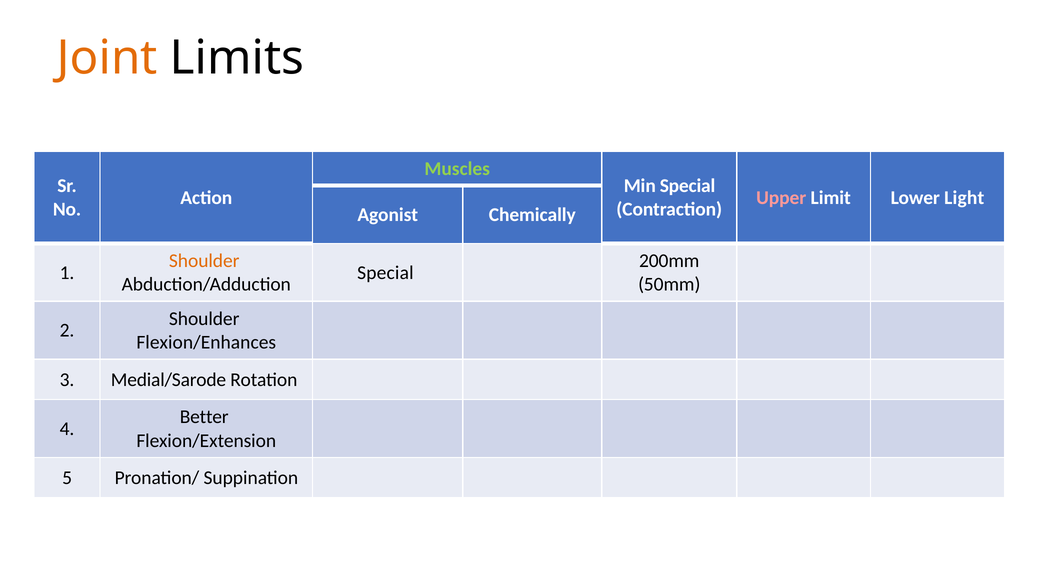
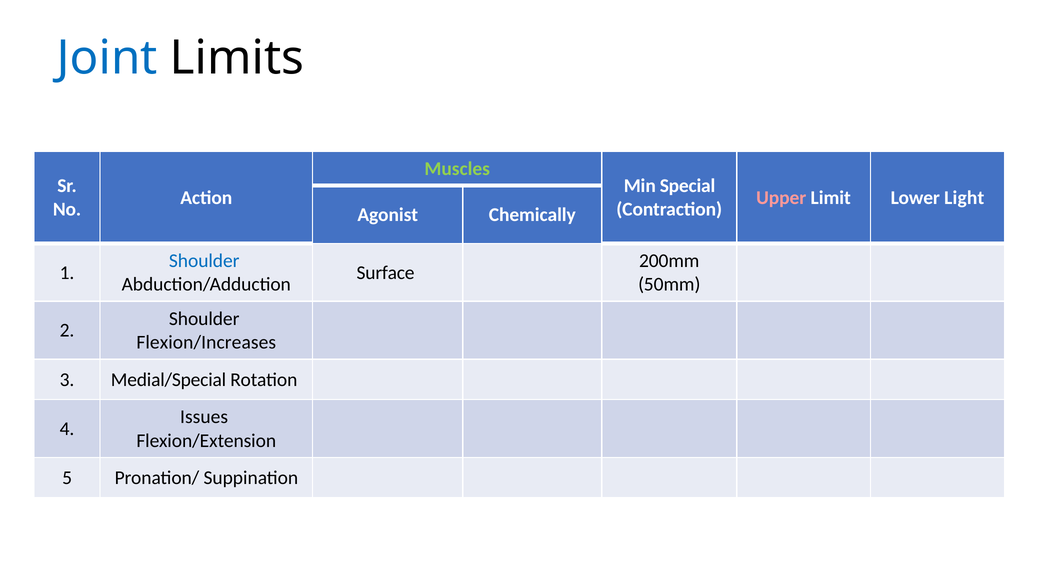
Joint colour: orange -> blue (107, 58)
Shoulder colour: orange -> blue (204, 260)
Special: Special -> Surface (386, 272)
Flexion/Enhances: Flexion/Enhances -> Flexion/Increases (206, 342)
Medial/Sarode: Medial/Sarode -> Medial/Special (169, 379)
Better: Better -> Issues (204, 416)
